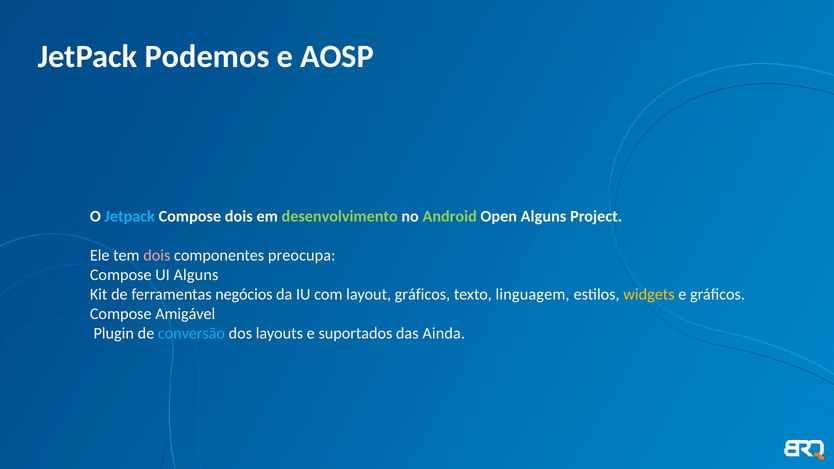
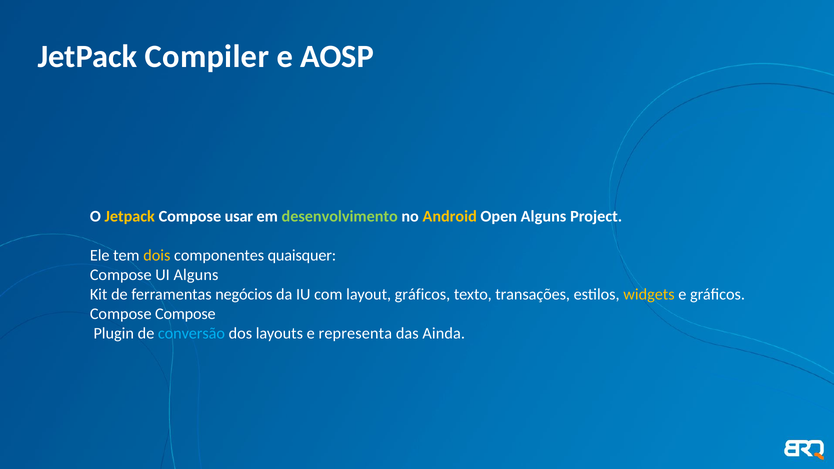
Podemos: Podemos -> Compiler (207, 57)
Jetpack colour: light blue -> yellow (130, 217)
Compose dois: dois -> usar (239, 217)
Android colour: light green -> yellow (450, 217)
dois colour: pink -> yellow (157, 256)
preocupa: preocupa -> quaisquer (302, 256)
linguagem: linguagem -> transações (533, 295)
Compose Amigável: Amigável -> Compose (185, 314)
suportados: suportados -> representa (355, 334)
